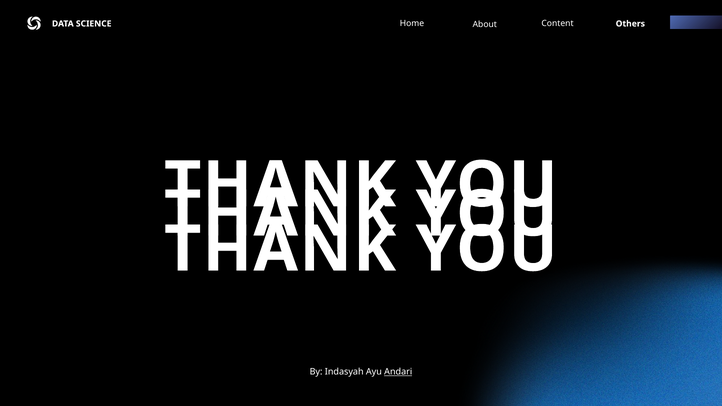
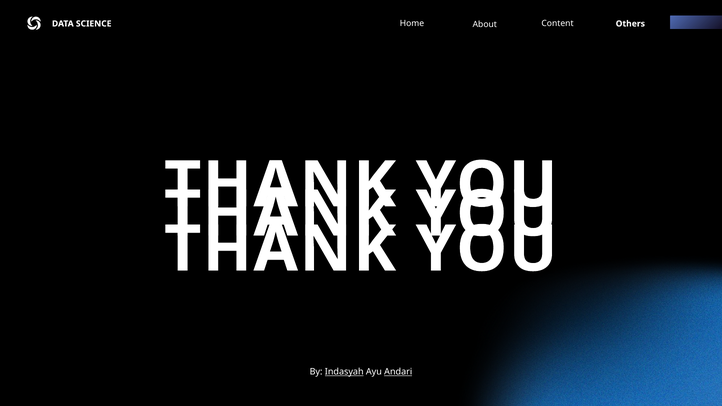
Indasyah underline: none -> present (344, 372)
